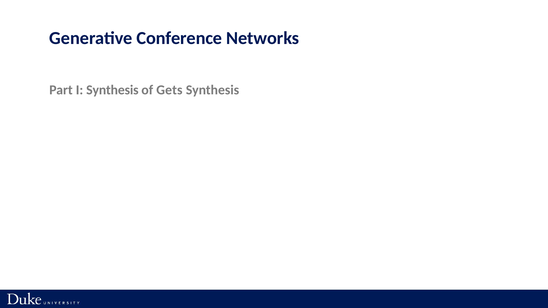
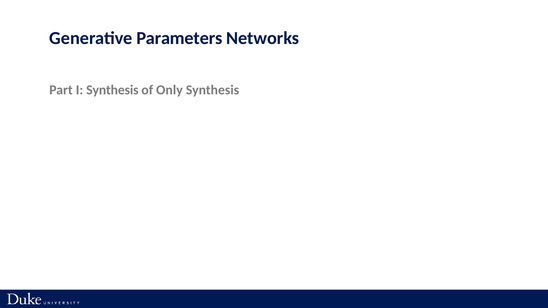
Conference: Conference -> Parameters (179, 38)
Gets: Gets -> Only (169, 90)
